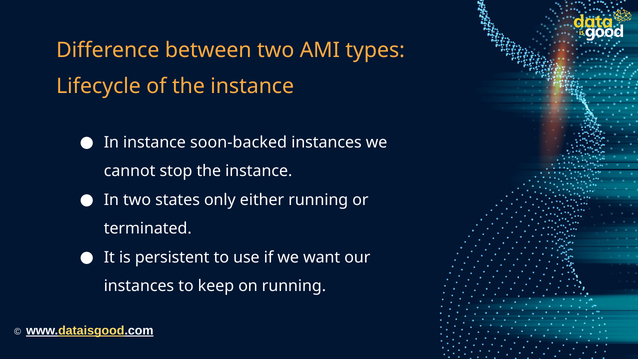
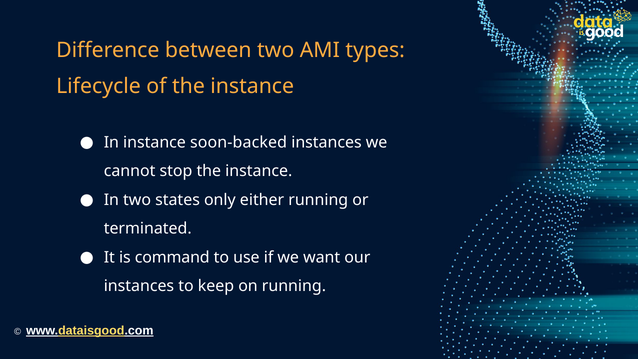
persistent: persistent -> command (172, 257)
